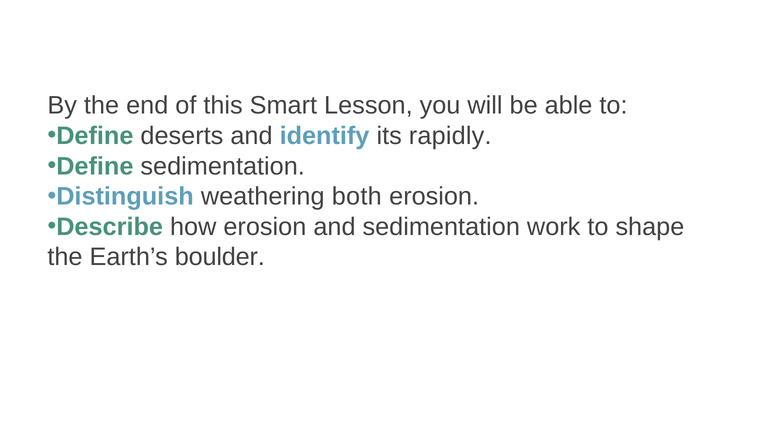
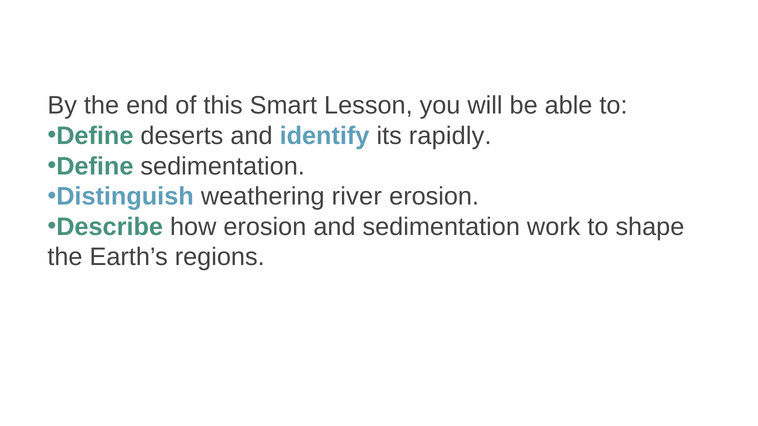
both: both -> river (357, 197)
boulder: boulder -> regions (220, 257)
